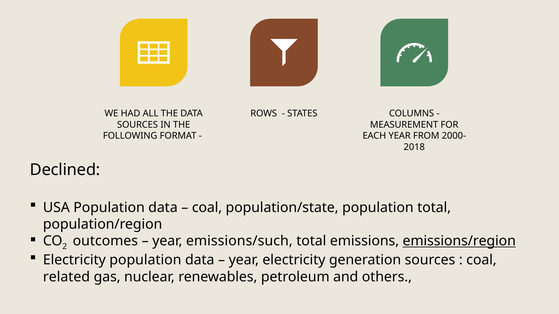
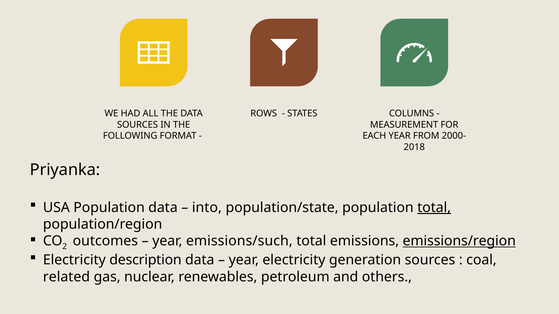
Declined: Declined -> Priyanka (65, 170)
coal: coal -> into (207, 208)
total underline: none -> present (434, 208)
Electricity population: population -> description (146, 260)
